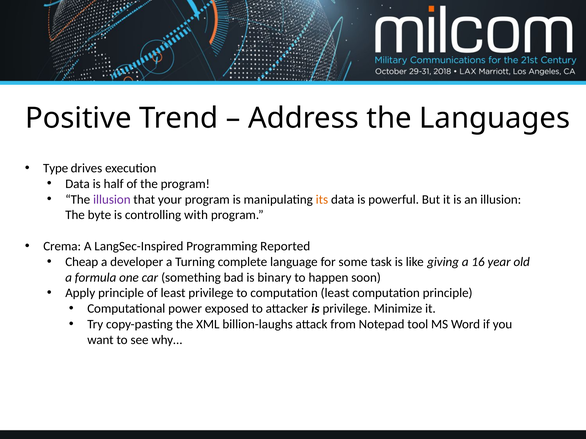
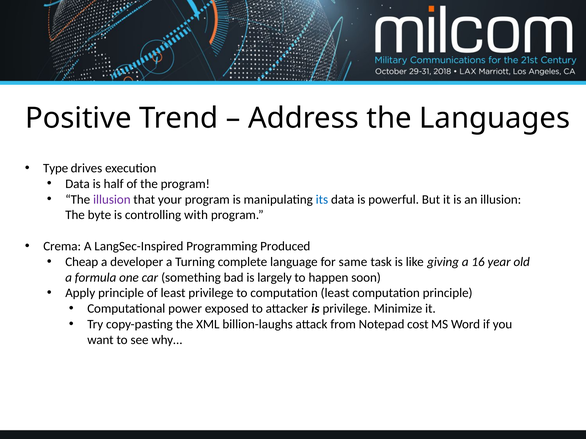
its colour: orange -> blue (322, 200)
Reported: Reported -> Produced (285, 246)
some: some -> same (353, 262)
binary: binary -> largely (275, 278)
tool: tool -> cost (418, 325)
